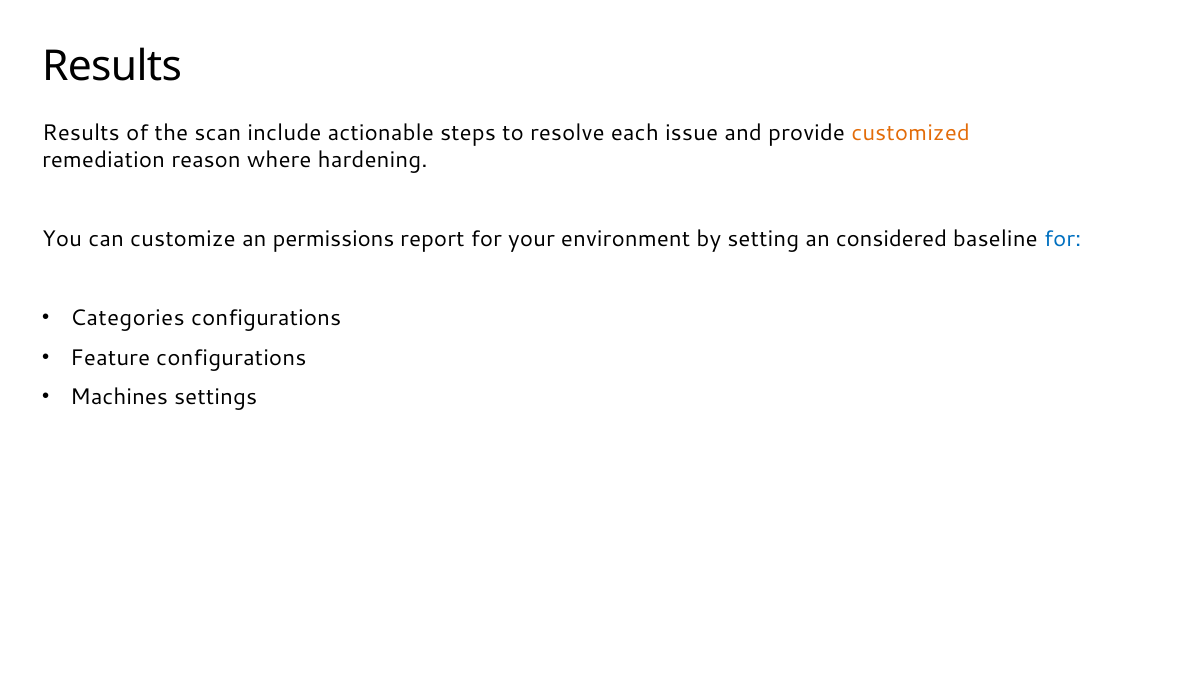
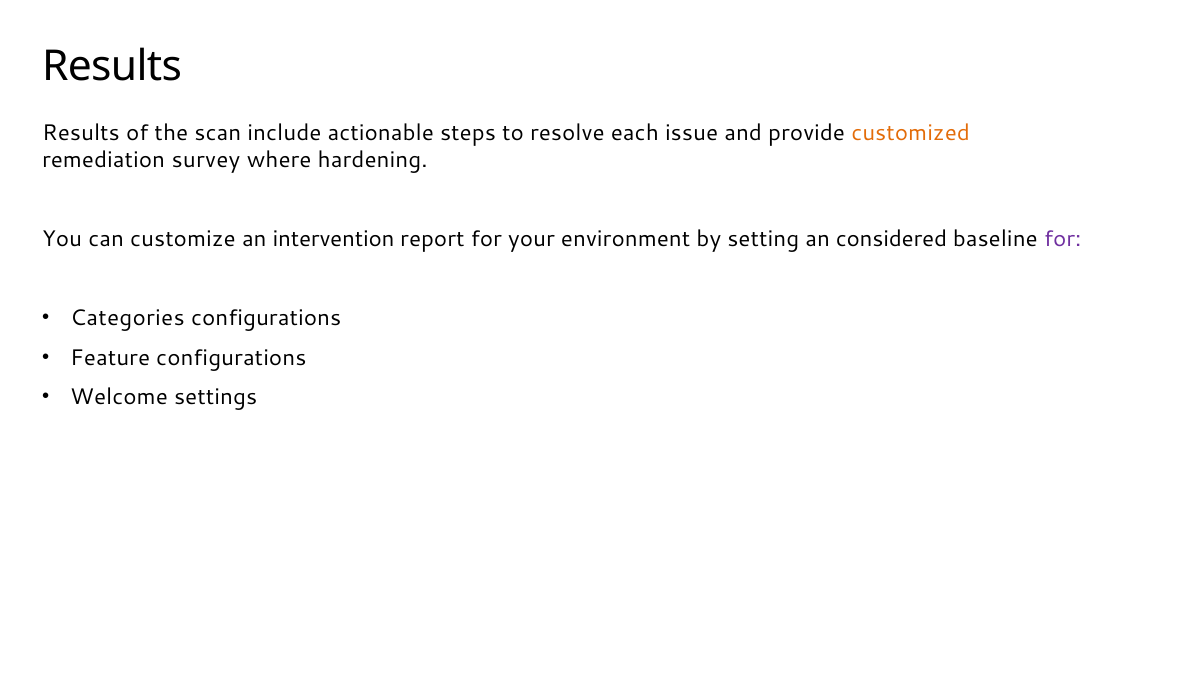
reason: reason -> survey (206, 160)
permissions: permissions -> intervention (334, 239)
for colour: blue -> purple (1063, 239)
Machines: Machines -> Welcome (119, 397)
